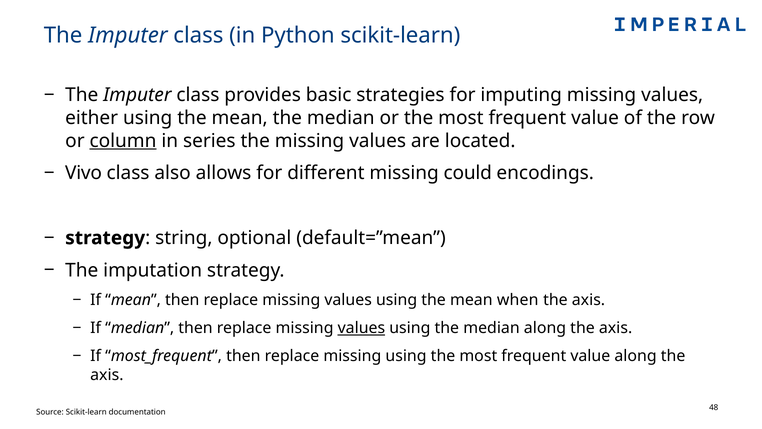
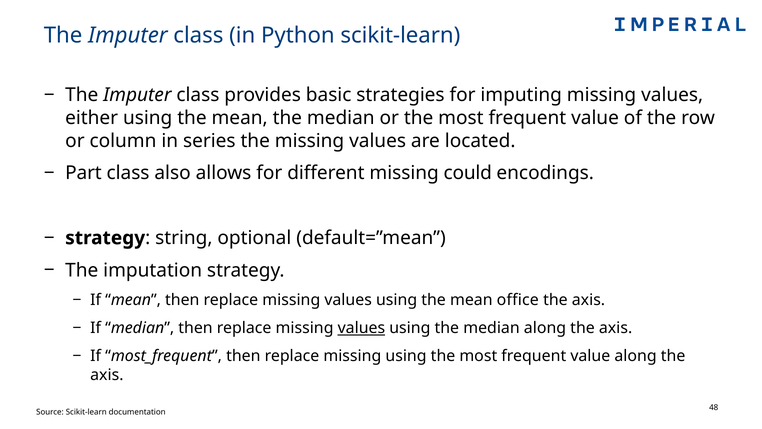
column underline: present -> none (123, 141)
Vivo: Vivo -> Part (83, 173)
when: when -> office (518, 300)
